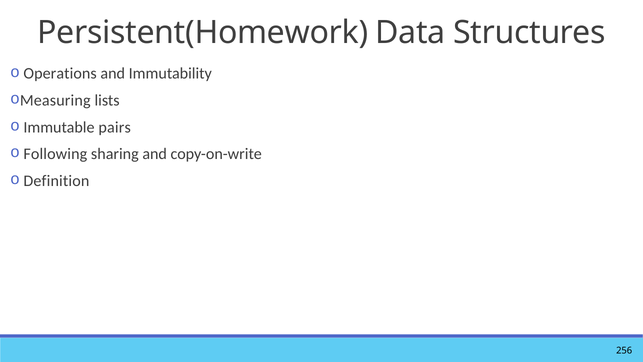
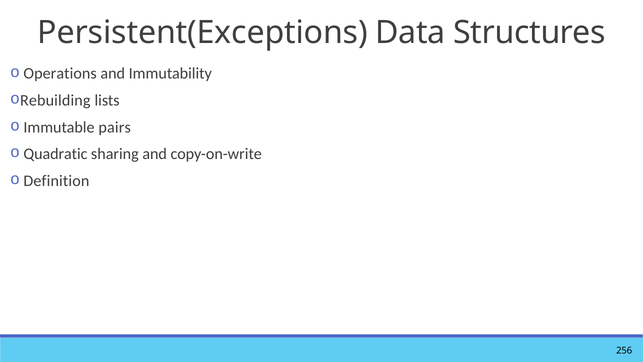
Persistent(Homework: Persistent(Homework -> Persistent(Exceptions (203, 33)
Measuring: Measuring -> Rebuilding (55, 100)
Following: Following -> Quadratic (55, 154)
